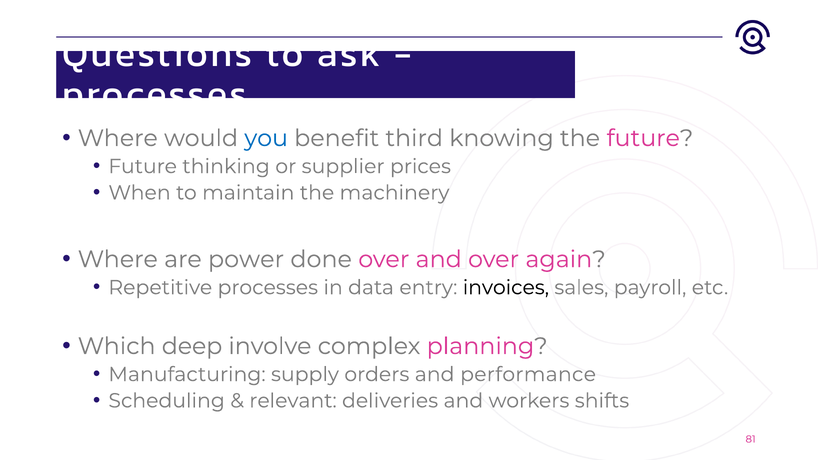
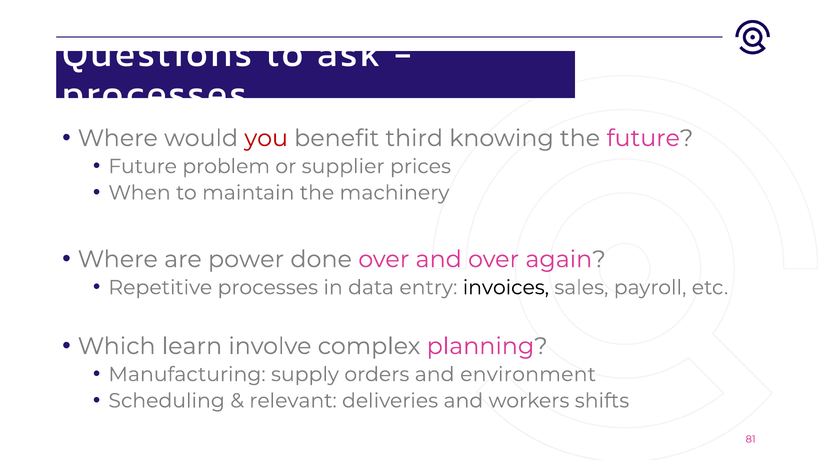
you colour: blue -> red (266, 138)
thinking: thinking -> problem (226, 166)
deep: deep -> learn (192, 346)
performance: performance -> environment (528, 374)
